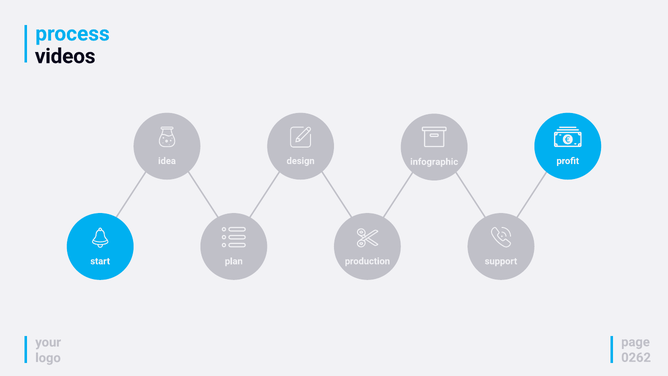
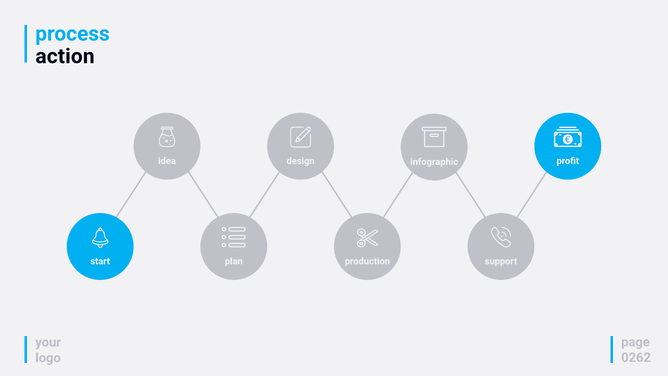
videos: videos -> action (65, 56)
